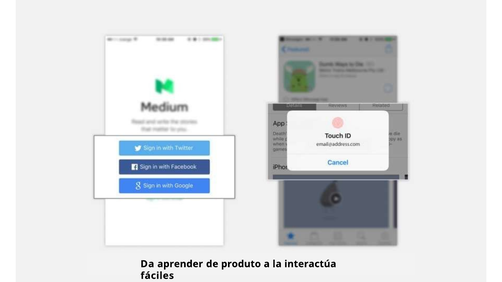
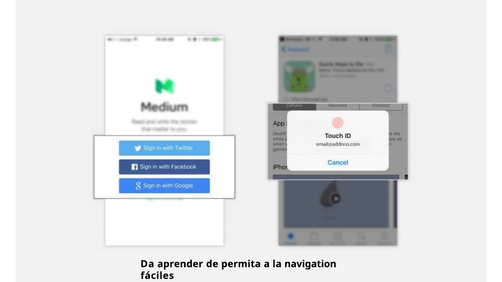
produto: produto -> permita (241, 264)
interactúa: interactúa -> navigation (310, 264)
